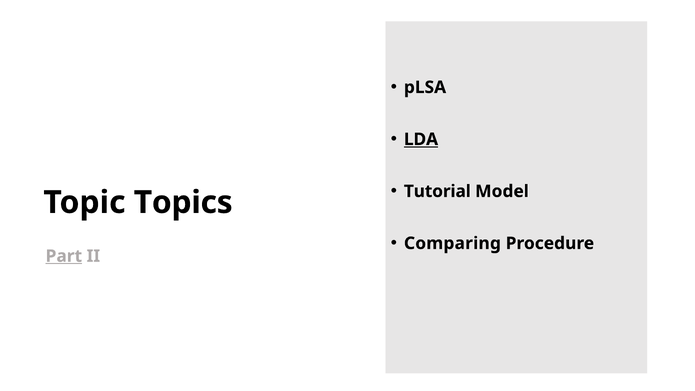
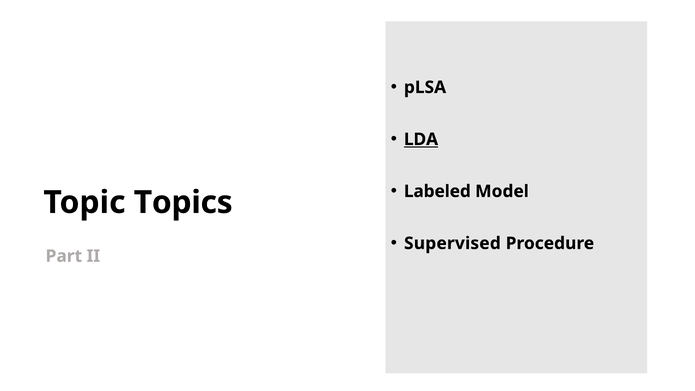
Tutorial: Tutorial -> Labeled (437, 191)
Comparing: Comparing -> Supervised (452, 243)
Part underline: present -> none (64, 256)
